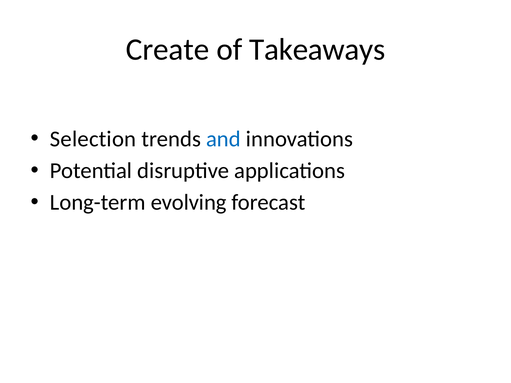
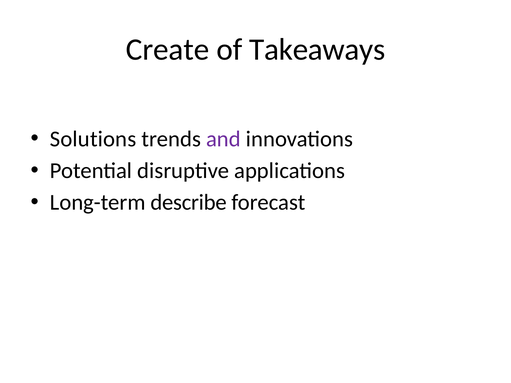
Selection: Selection -> Solutions (93, 139)
and colour: blue -> purple (223, 139)
evolving: evolving -> describe (189, 203)
